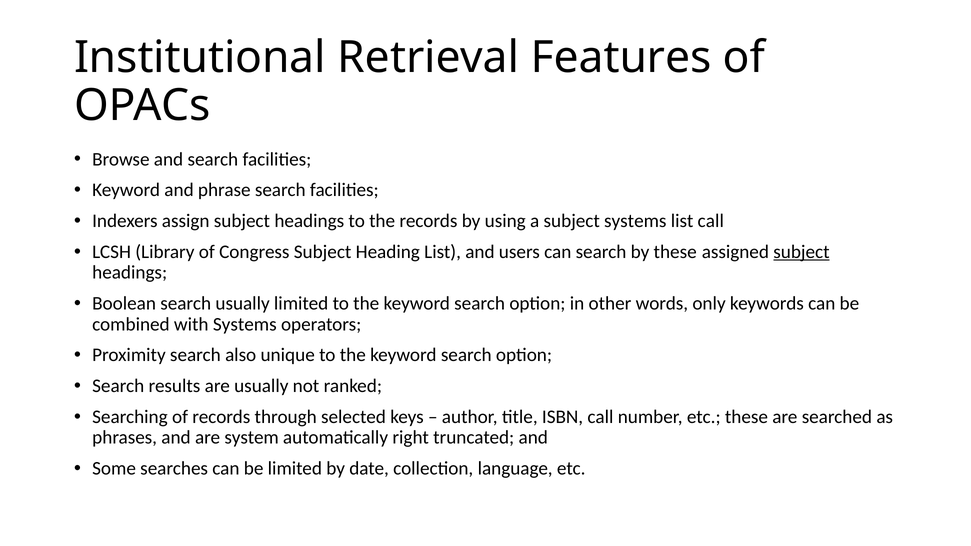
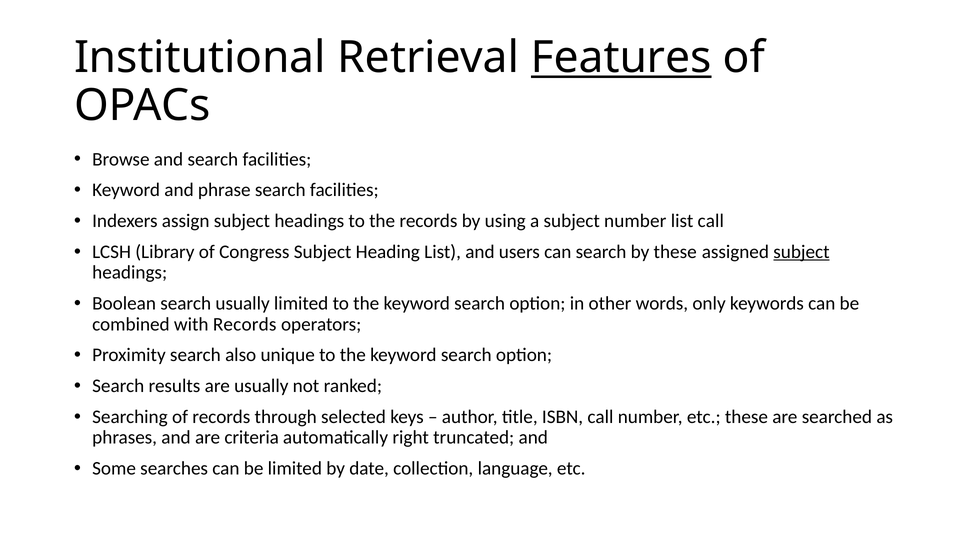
Features underline: none -> present (621, 58)
subject systems: systems -> number (635, 221)
with Systems: Systems -> Records (245, 324)
system: system -> criteria (252, 438)
